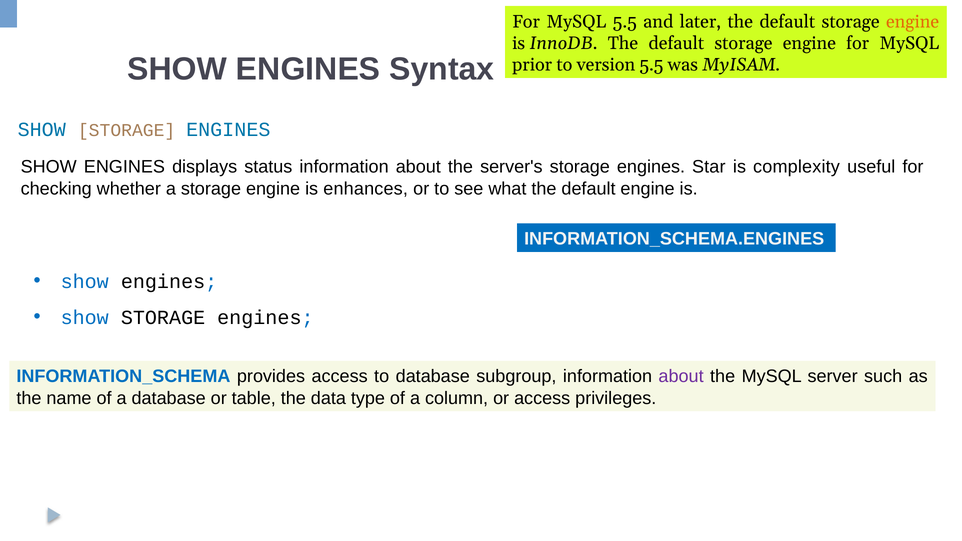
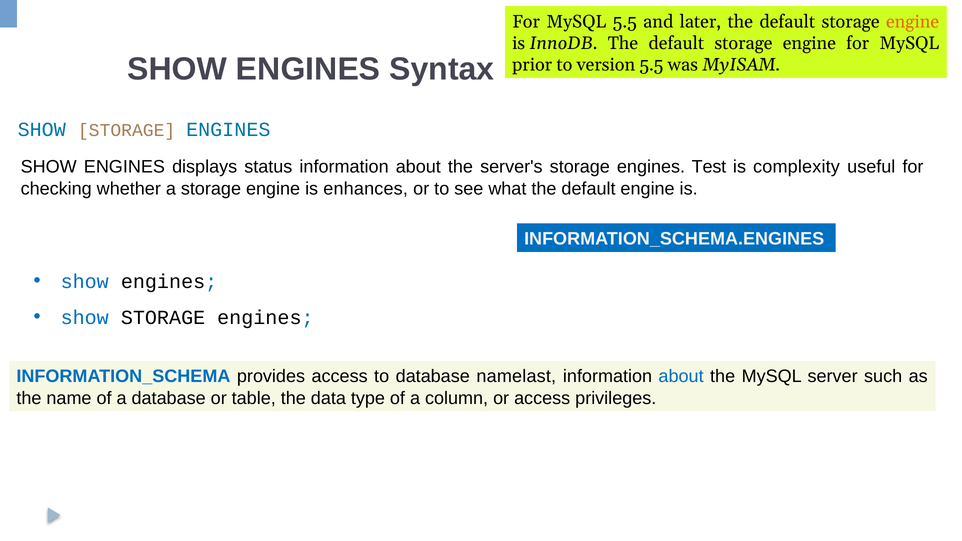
Star: Star -> Test (709, 167)
subgroup: subgroup -> namelast (516, 377)
about colour: purple -> blue (681, 377)
